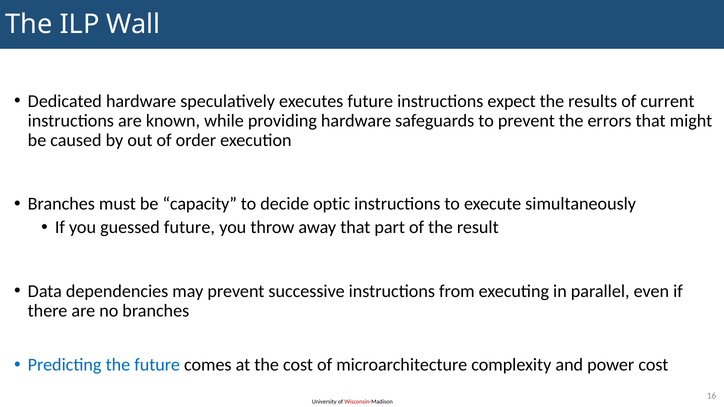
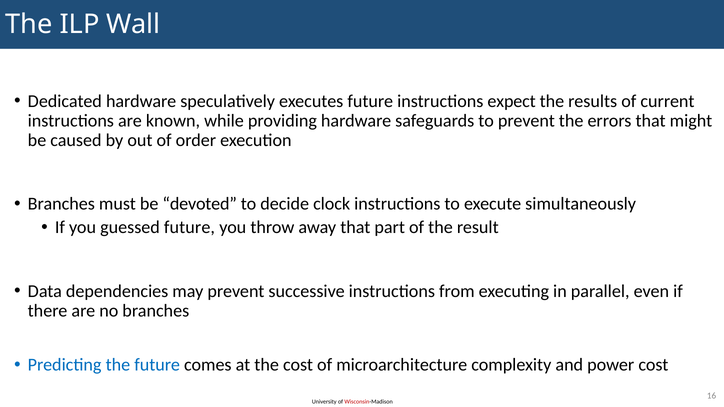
capacity: capacity -> devoted (200, 204)
optic: optic -> clock (332, 204)
